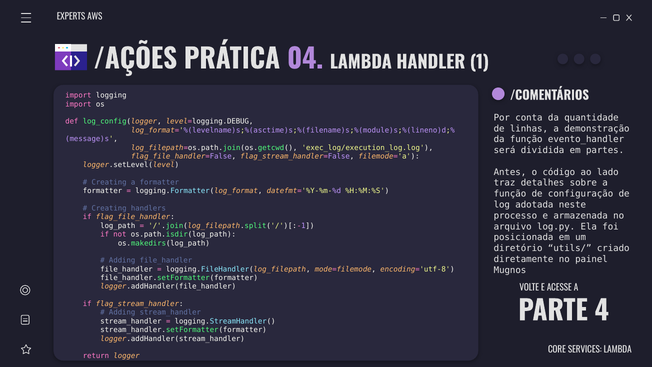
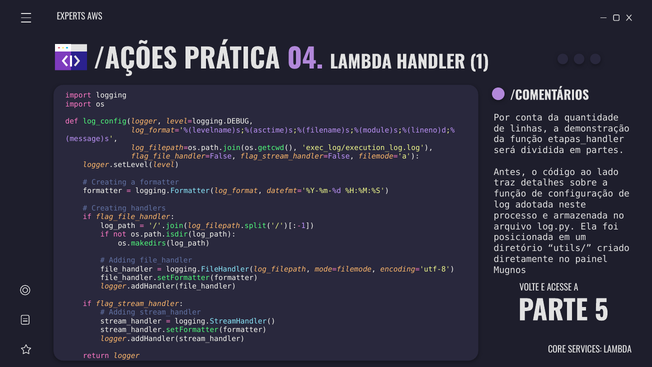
evento_handler: evento_handler -> etapas_handler (586, 139)
4: 4 -> 5 (601, 311)
